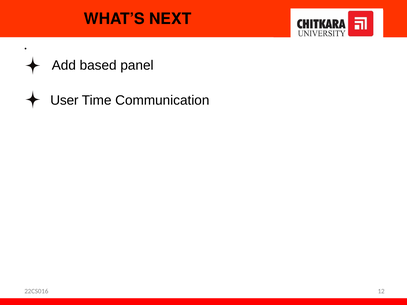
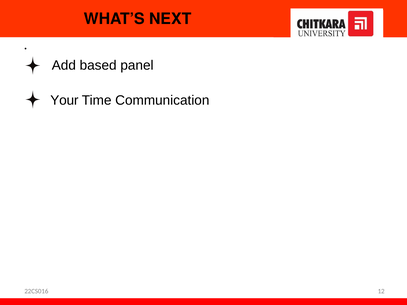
User: User -> Your (64, 100)
